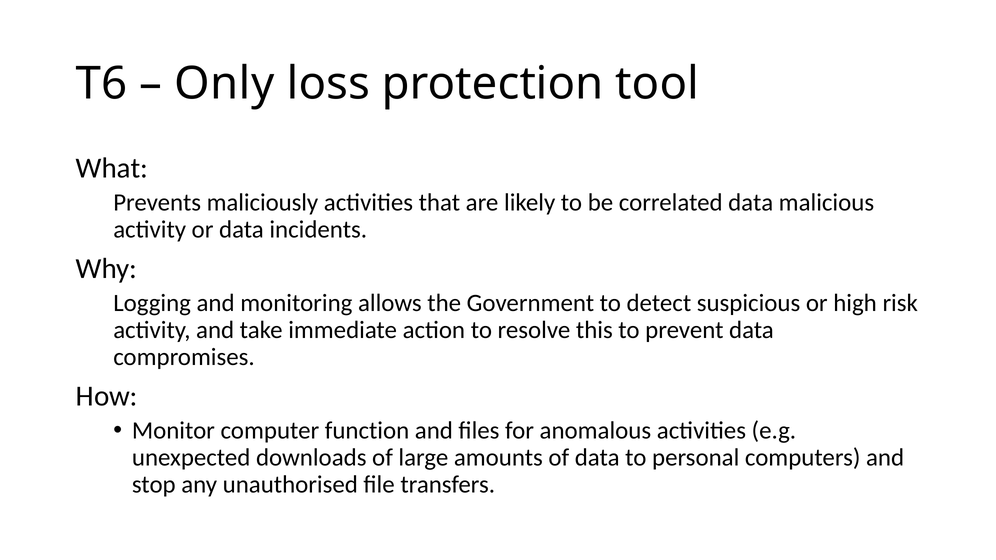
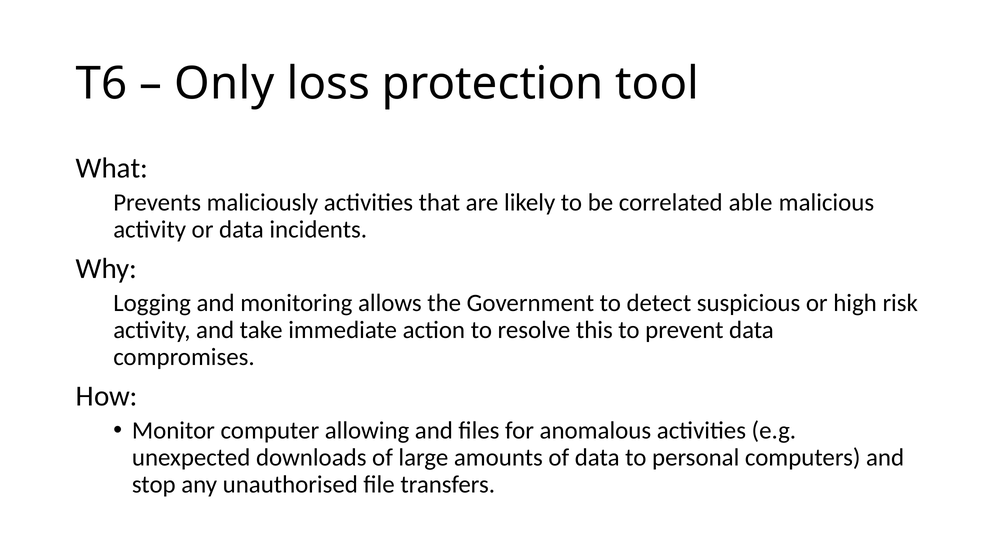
correlated data: data -> able (751, 203)
function: function -> allowing (367, 431)
